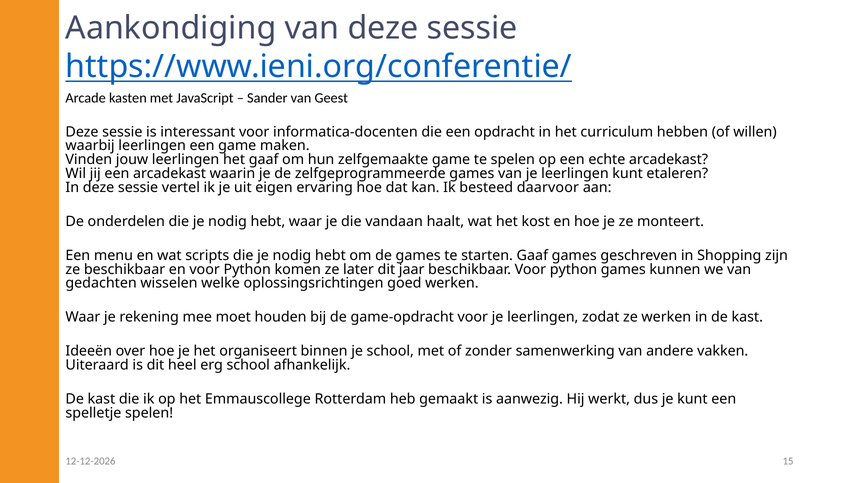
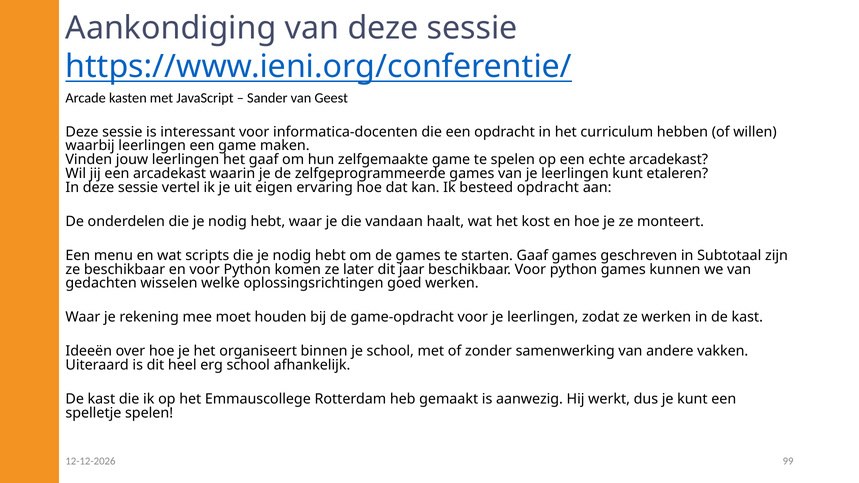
besteed daarvoor: daarvoor -> opdracht (548, 188)
Shopping: Shopping -> Subtotaal (729, 256)
15: 15 -> 99 (788, 461)
